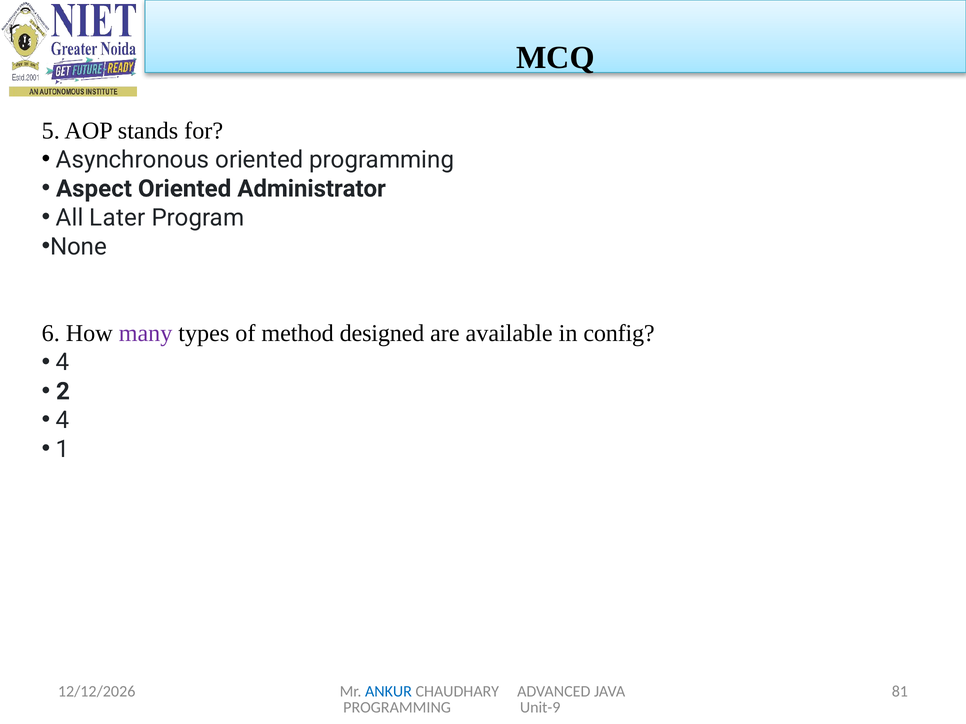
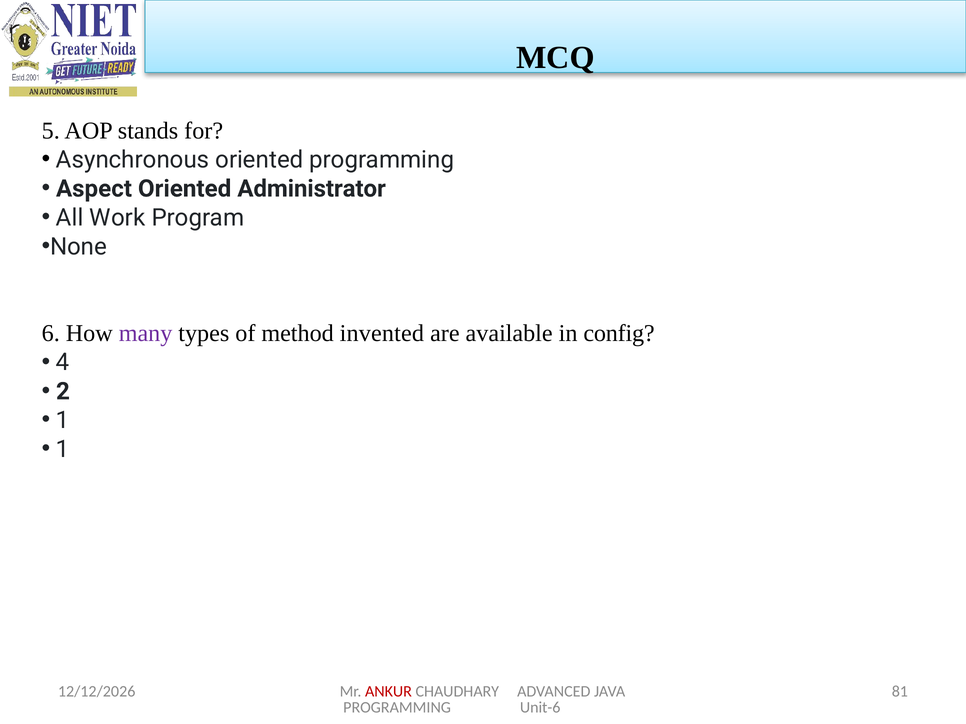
Later: Later -> Work (117, 218)
designed: designed -> invented (382, 334)
4: 4 -> 1 (63, 421)
ANKUR colour: blue -> red (389, 692)
Unit-9: Unit-9 -> Unit-6 (540, 708)
